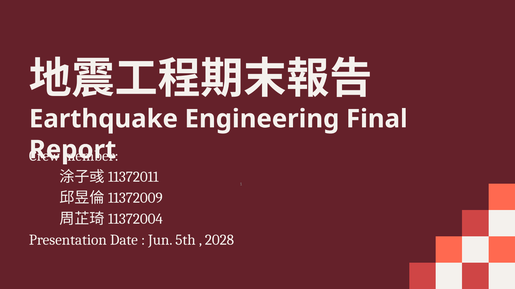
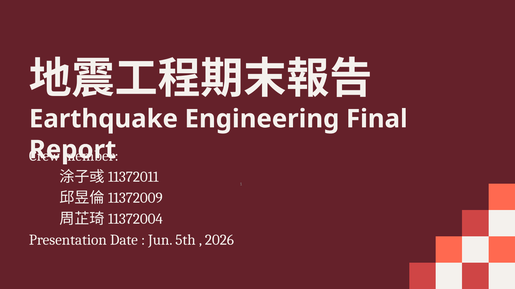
2028: 2028 -> 2026 (219, 241)
